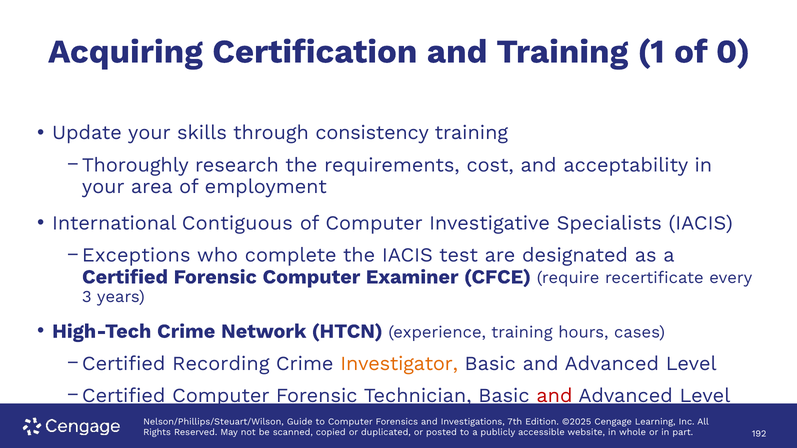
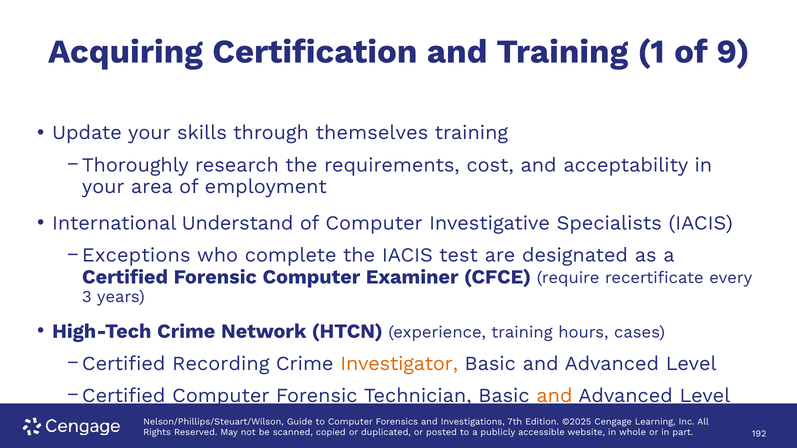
0: 0 -> 9 (733, 52)
consistency: consistency -> themselves (372, 133)
Contiguous: Contiguous -> Understand (238, 223)
and colour: red -> orange (554, 396)
